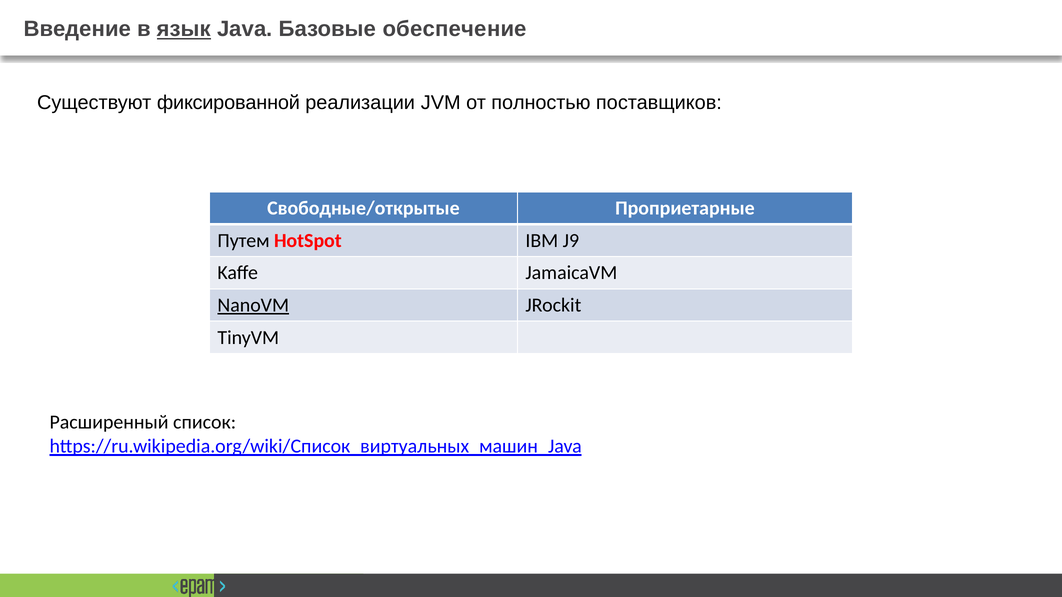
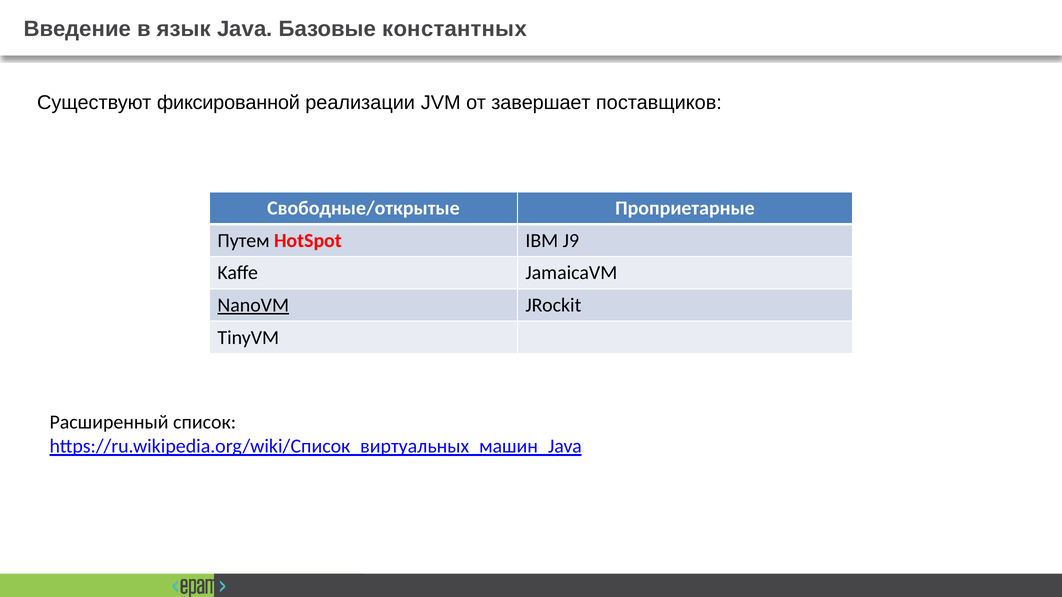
язык underline: present -> none (184, 29)
обеспечение: обеспечение -> константных (455, 29)
полностью: полностью -> завершает (541, 103)
